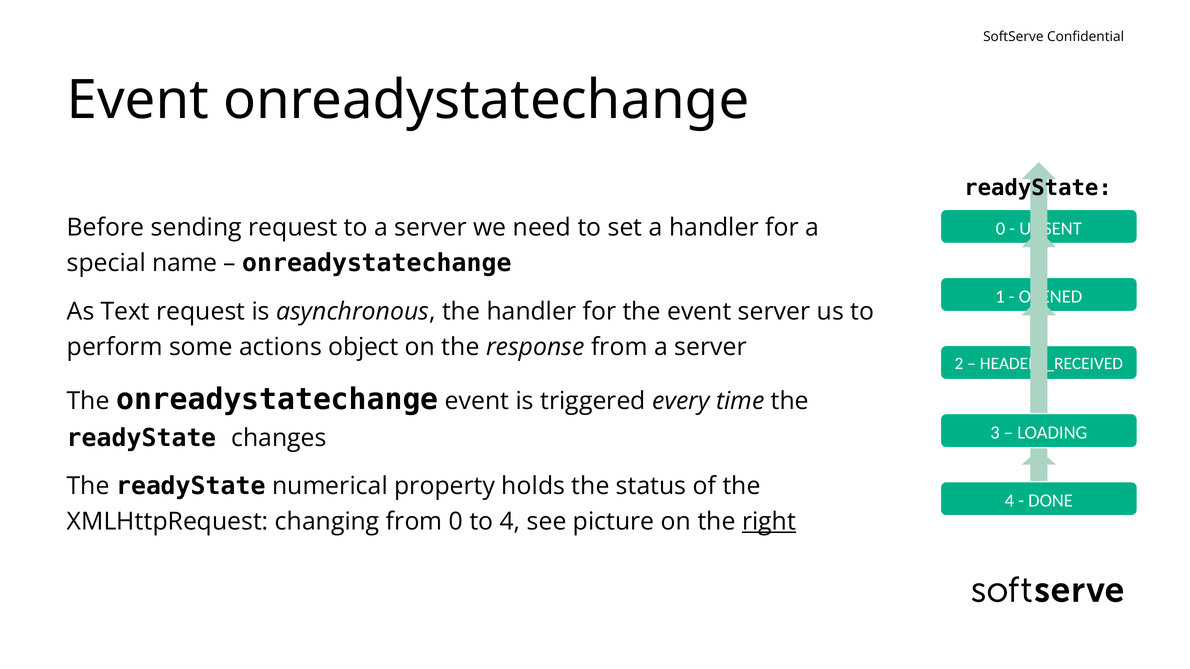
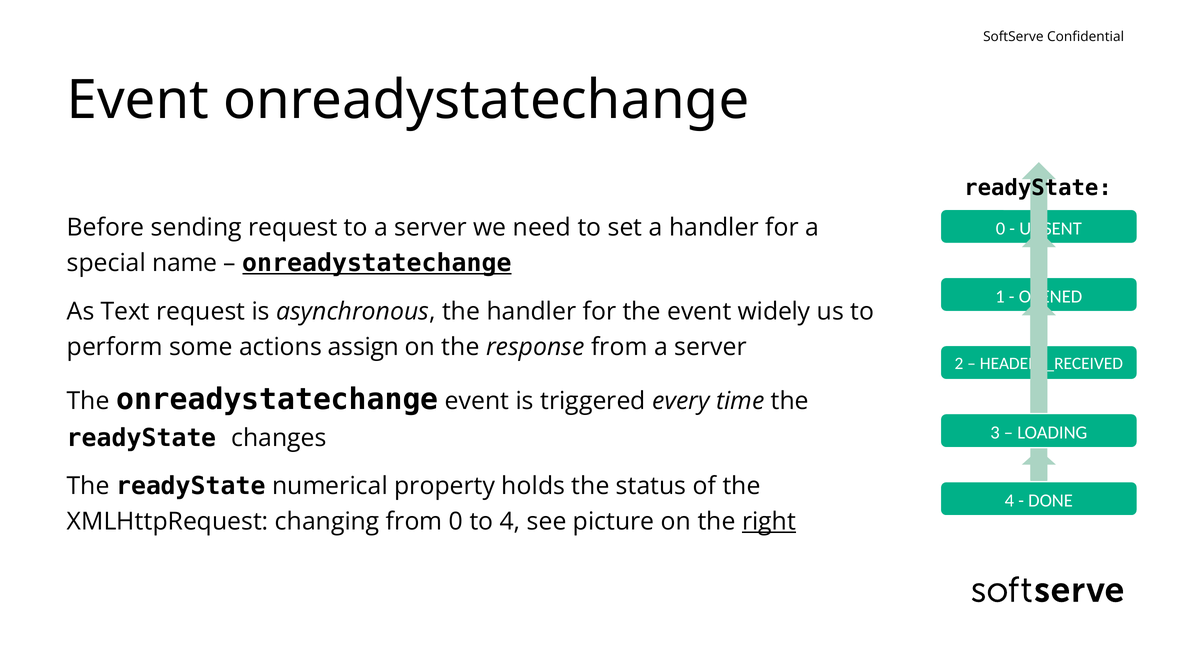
onreadystatechange underline: none -> present (377, 263)
event server: server -> widely (774, 312)
object: object -> assign (363, 347)
